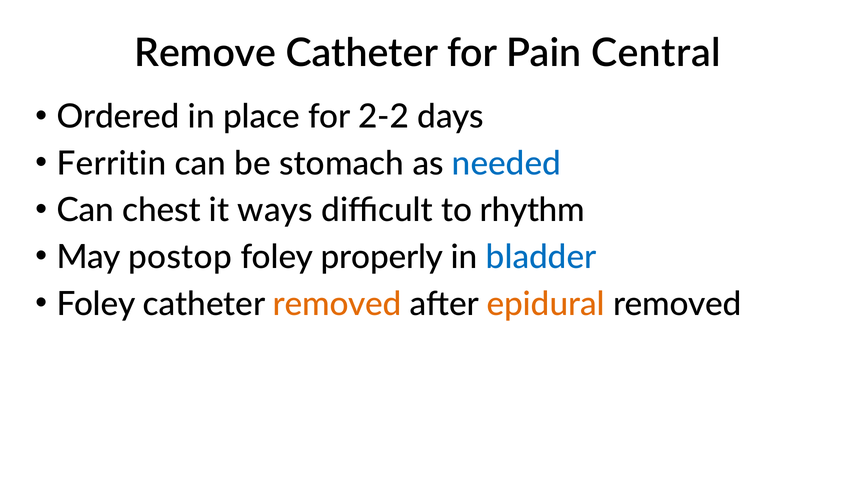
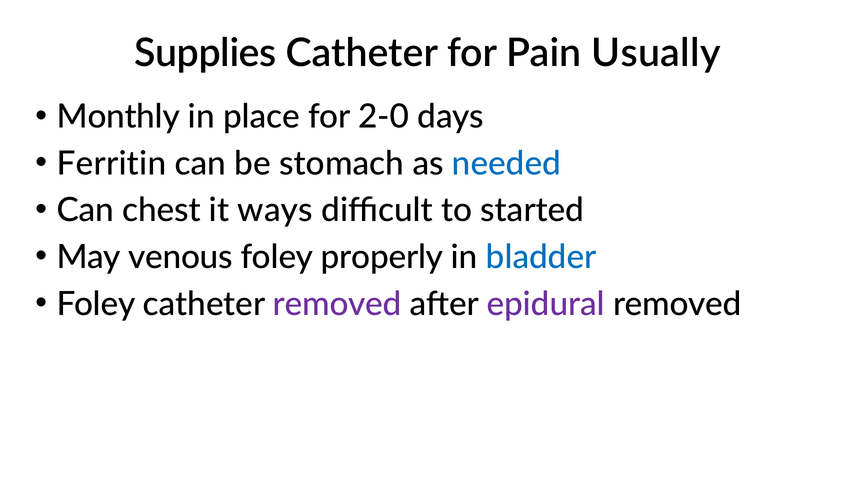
Remove: Remove -> Supplies (205, 53)
Central: Central -> Usually (656, 53)
Ordered: Ordered -> Monthly (118, 117)
2-2: 2-2 -> 2-0 (384, 117)
rhythm: rhythm -> started (532, 210)
postop: postop -> venous (180, 257)
removed colour: orange -> purple (337, 304)
epidural colour: orange -> purple (546, 304)
